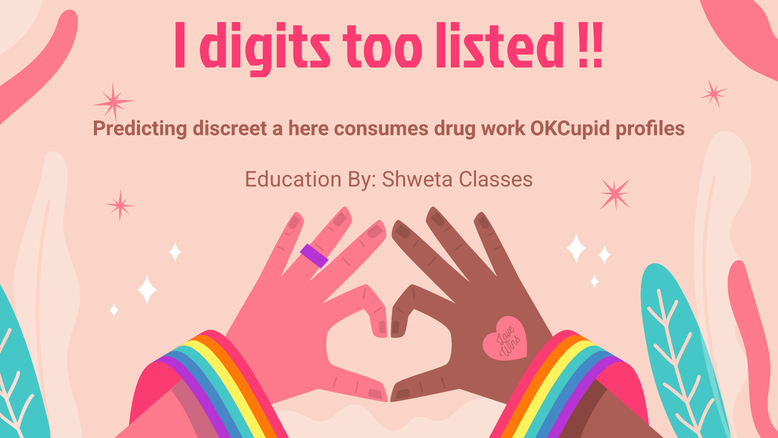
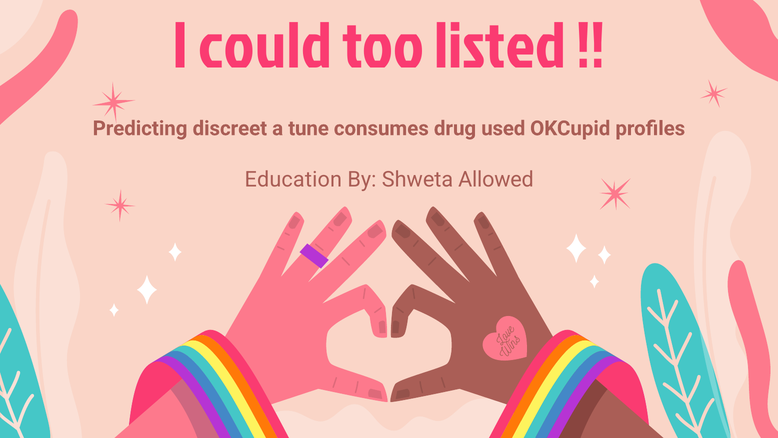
digits: digits -> could (265, 47)
here: here -> tune (309, 128)
work: work -> used (503, 128)
Classes: Classes -> Allowed (496, 180)
